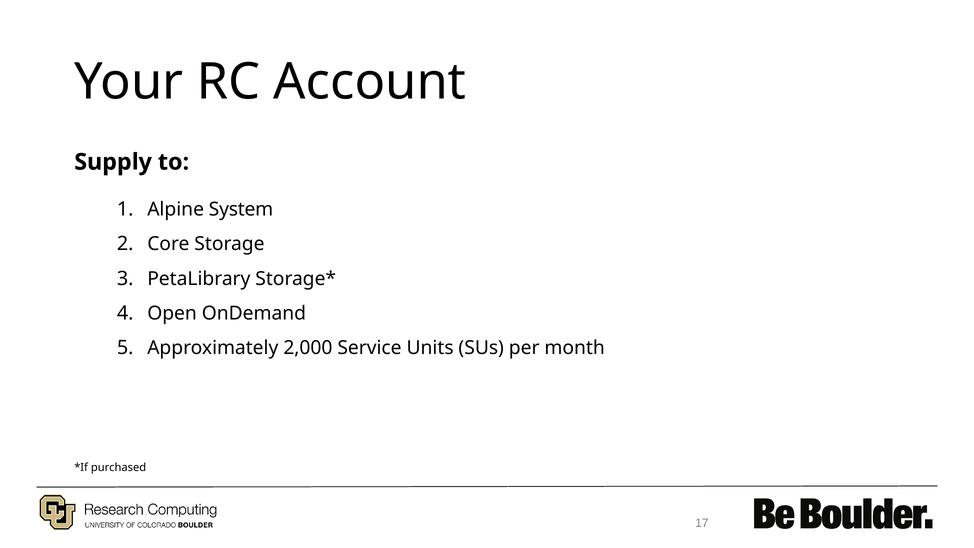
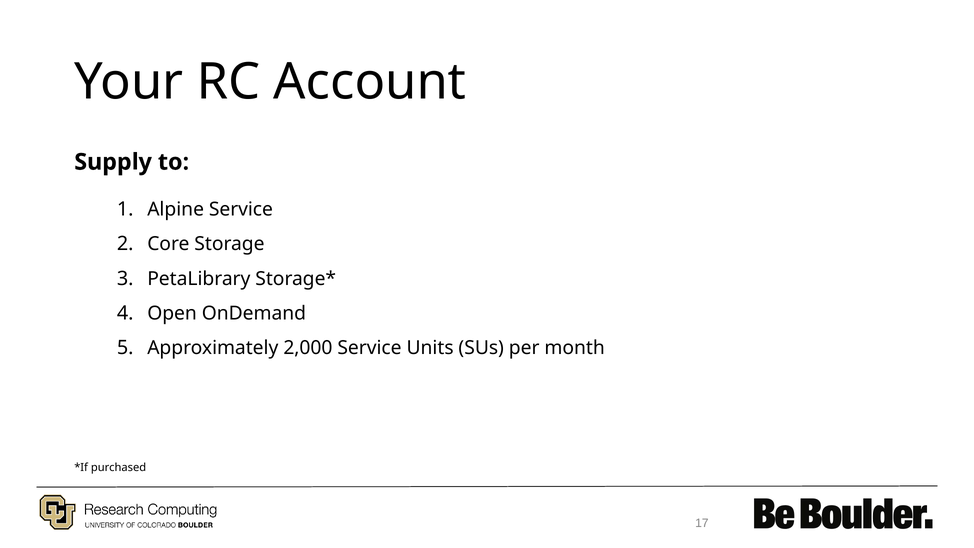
Alpine System: System -> Service (241, 209)
